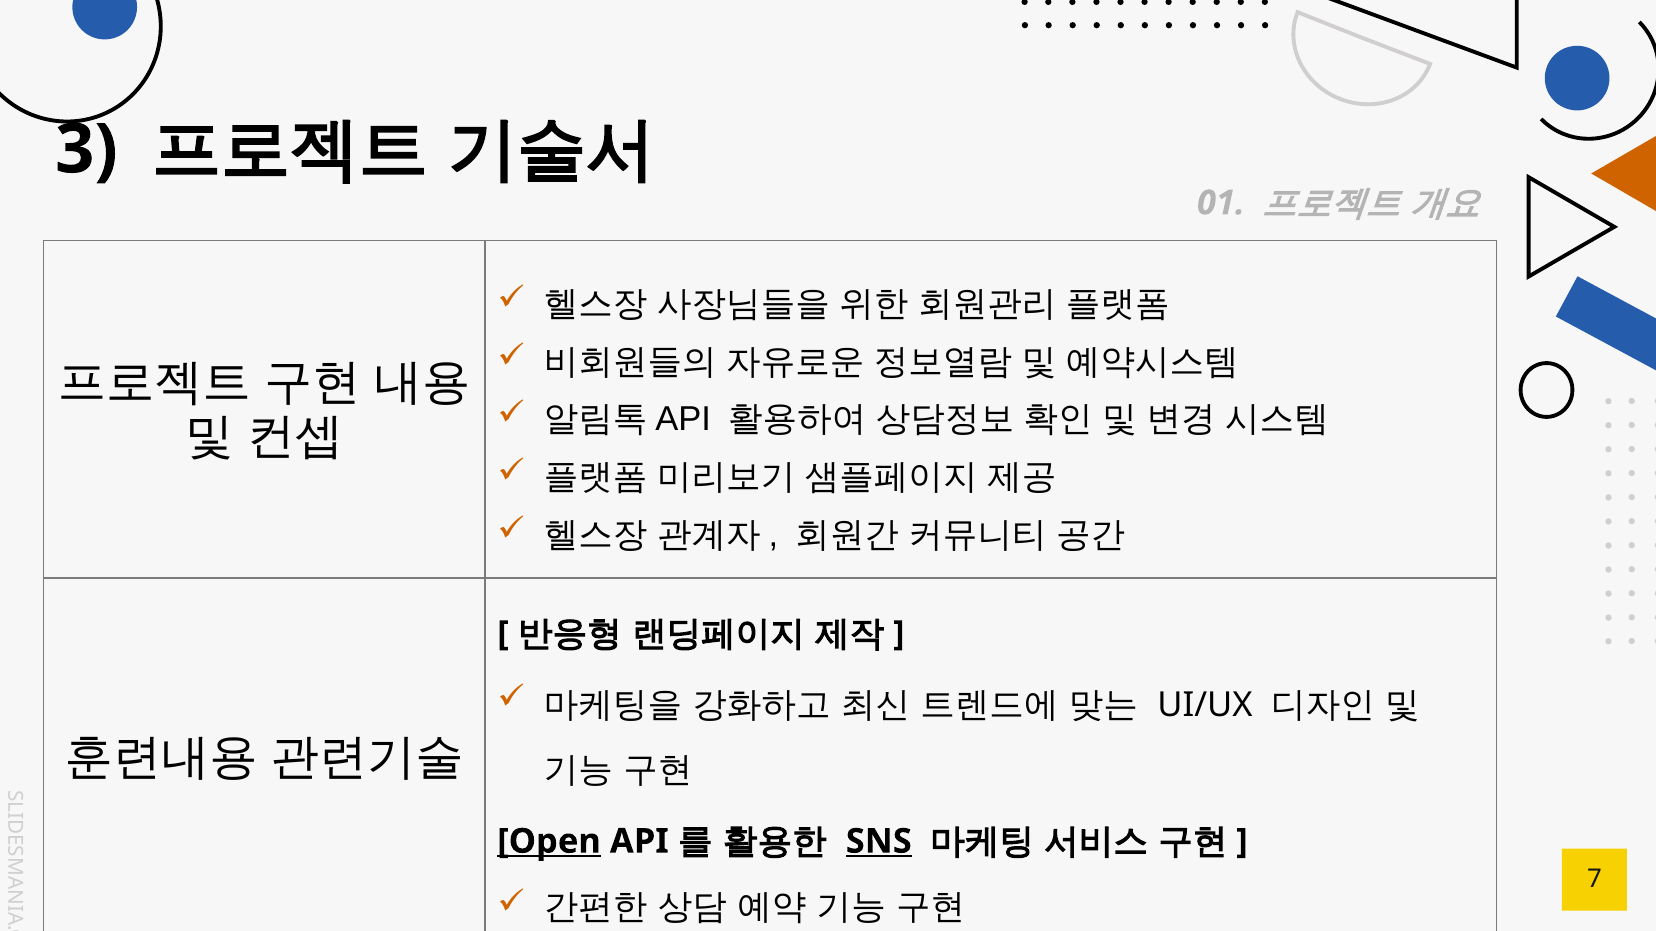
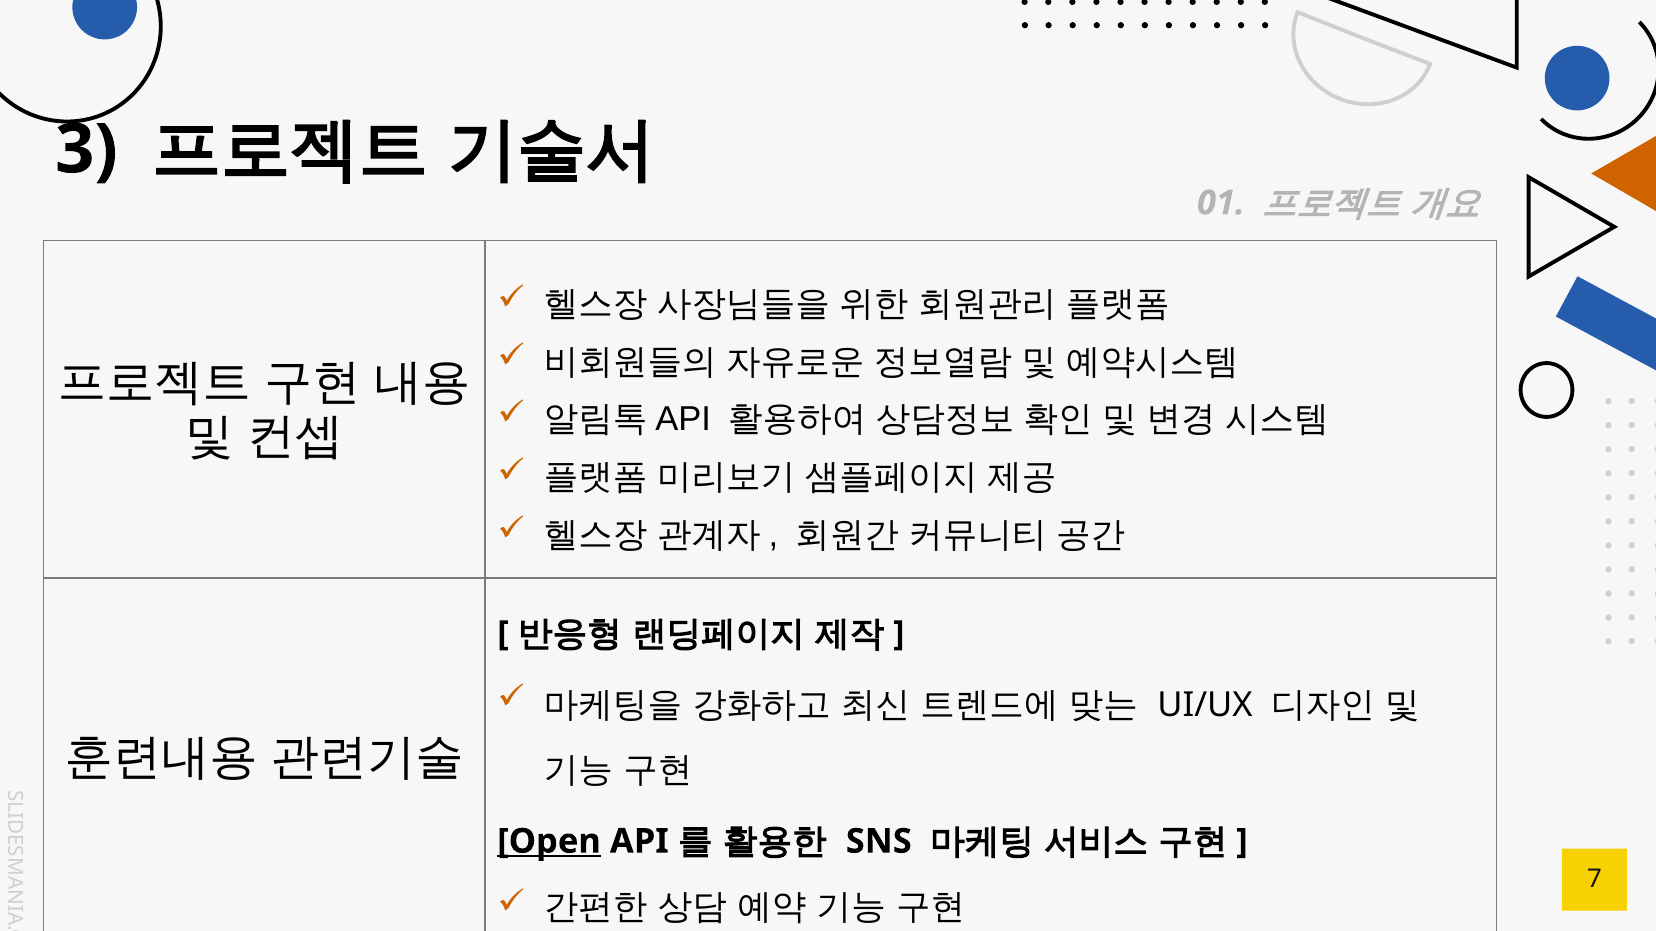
SNS underline: present -> none (879, 842)
